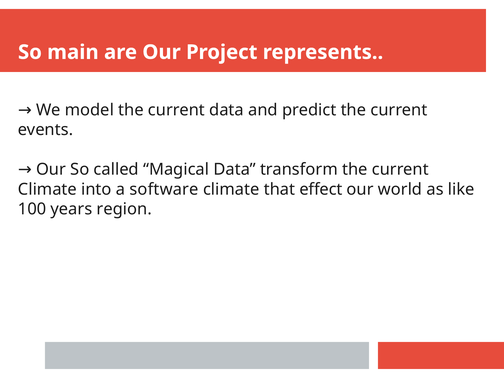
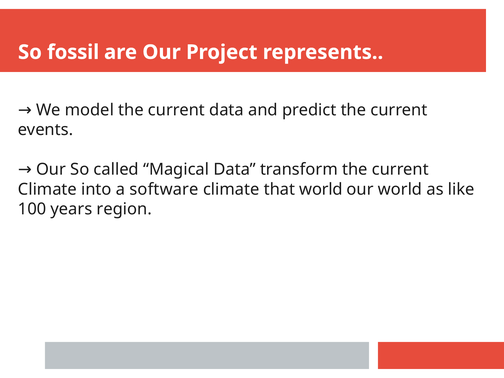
main: main -> fossil (73, 52)
that effect: effect -> world (321, 189)
